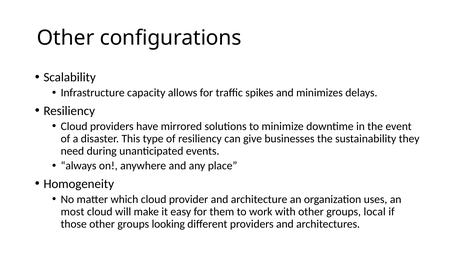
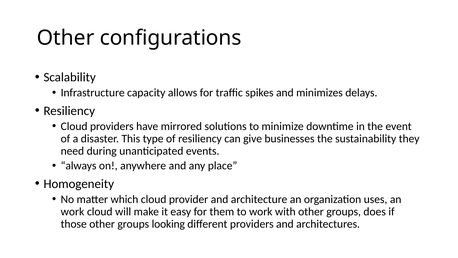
most: most -> work (73, 211)
local: local -> does (375, 211)
